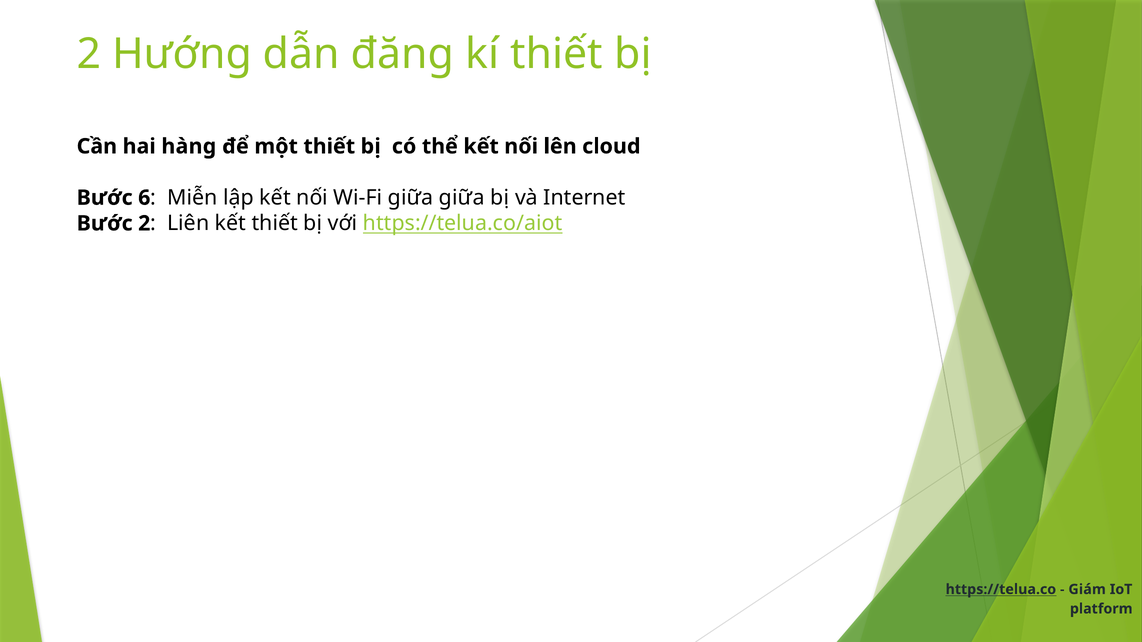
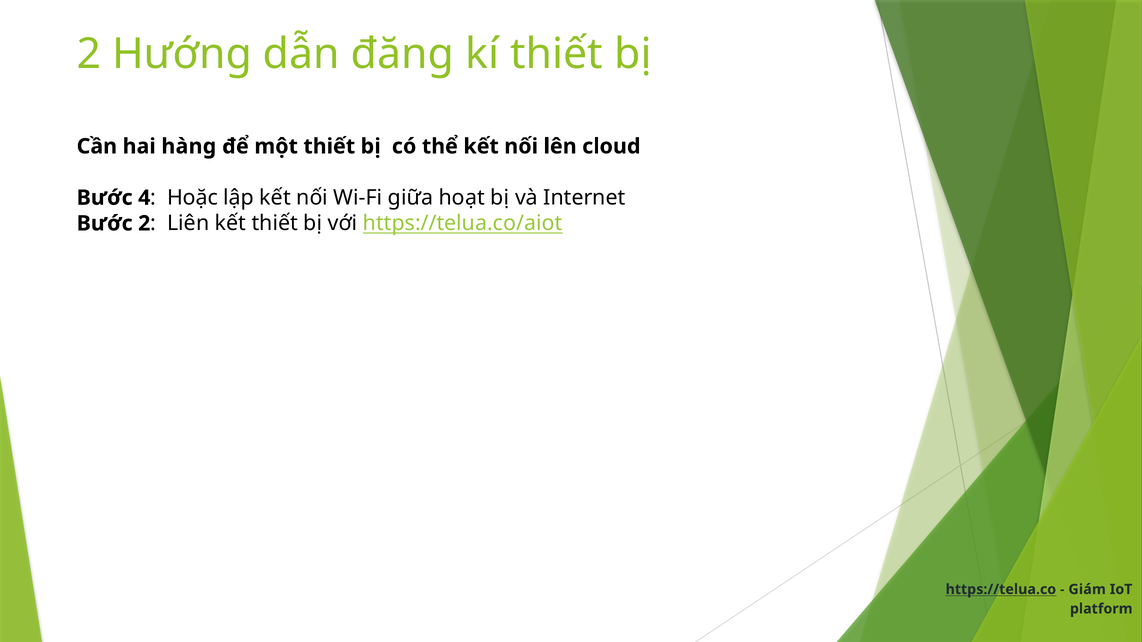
6: 6 -> 4 (144, 198)
Miễn: Miễn -> Hoặc (193, 198)
giữa giữa: giữa -> hoạt (462, 198)
